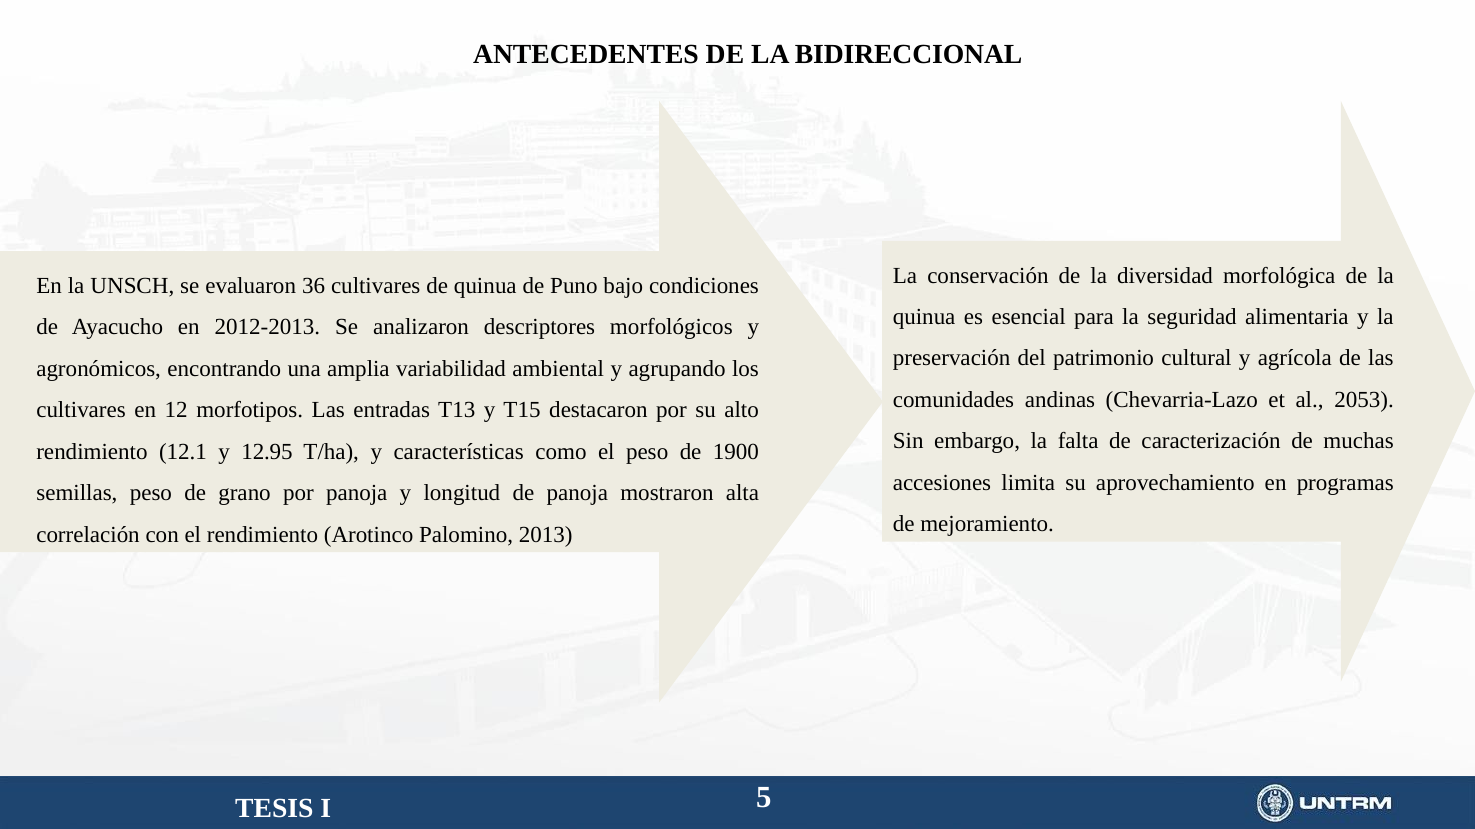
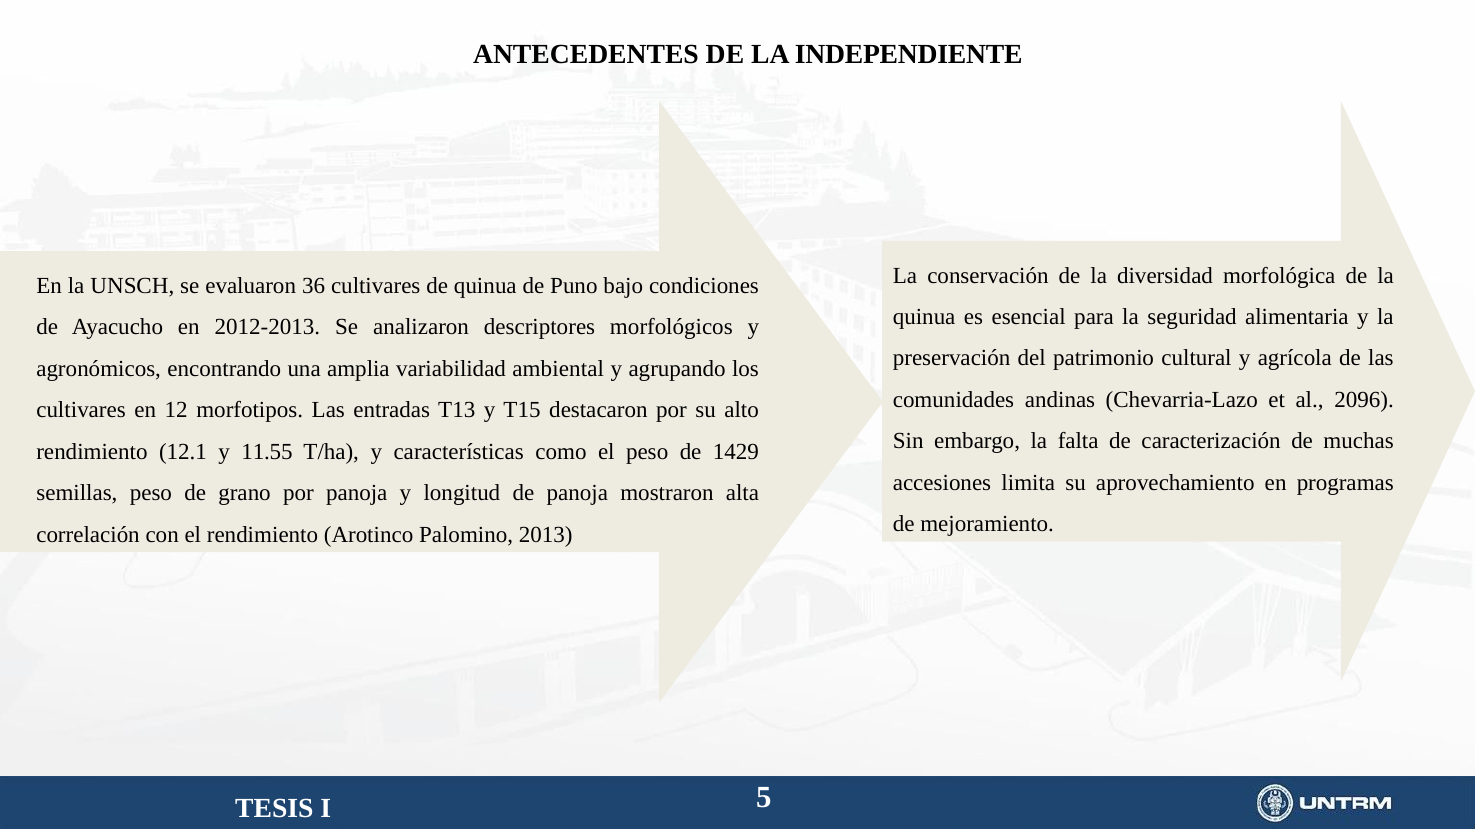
BIDIRECCIONAL: BIDIRECCIONAL -> INDEPENDIENTE (909, 54)
2053: 2053 -> 2096 (1364, 400)
12.95: 12.95 -> 11.55 (267, 452)
1900: 1900 -> 1429 (736, 452)
